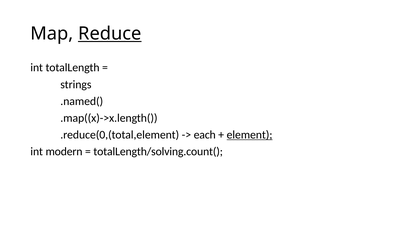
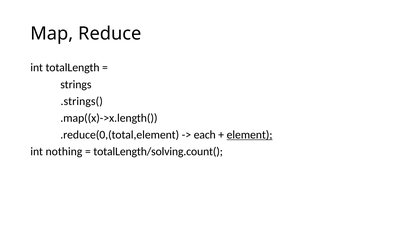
Reduce underline: present -> none (110, 34)
.named(: .named( -> .strings( (82, 101)
modern: modern -> nothing (64, 151)
